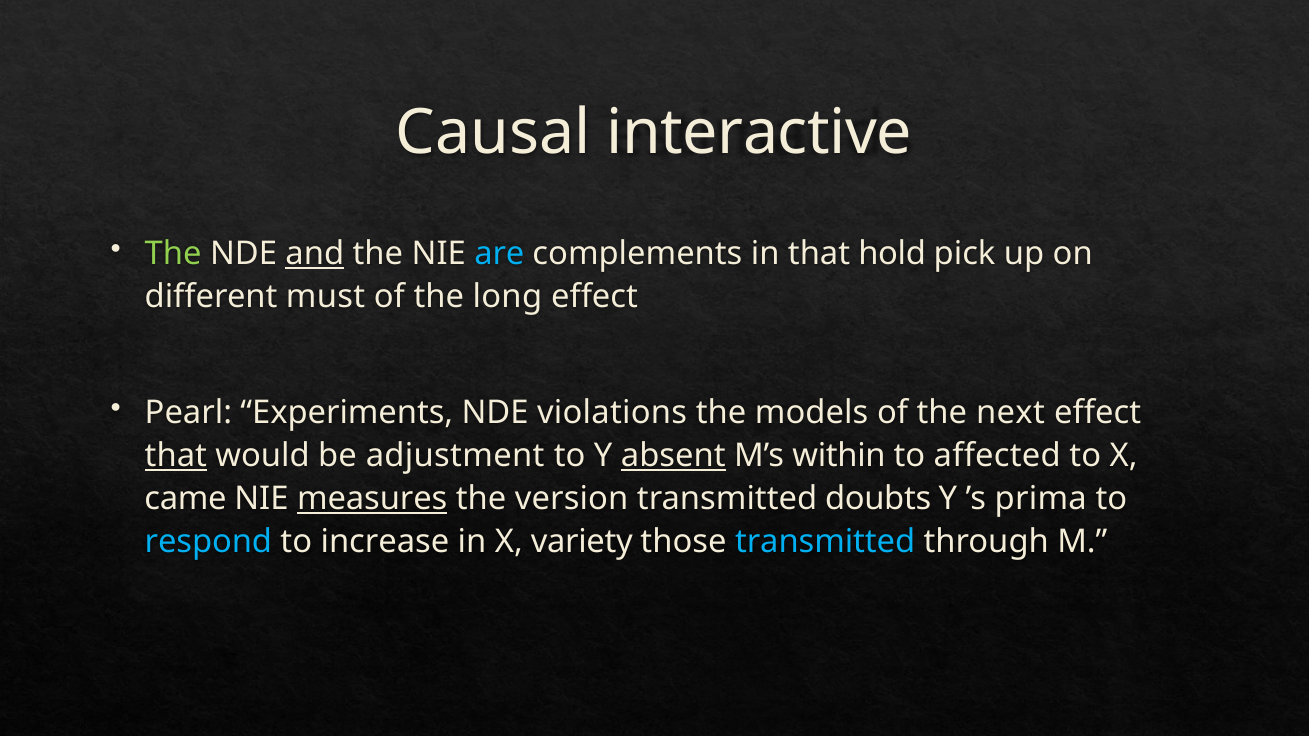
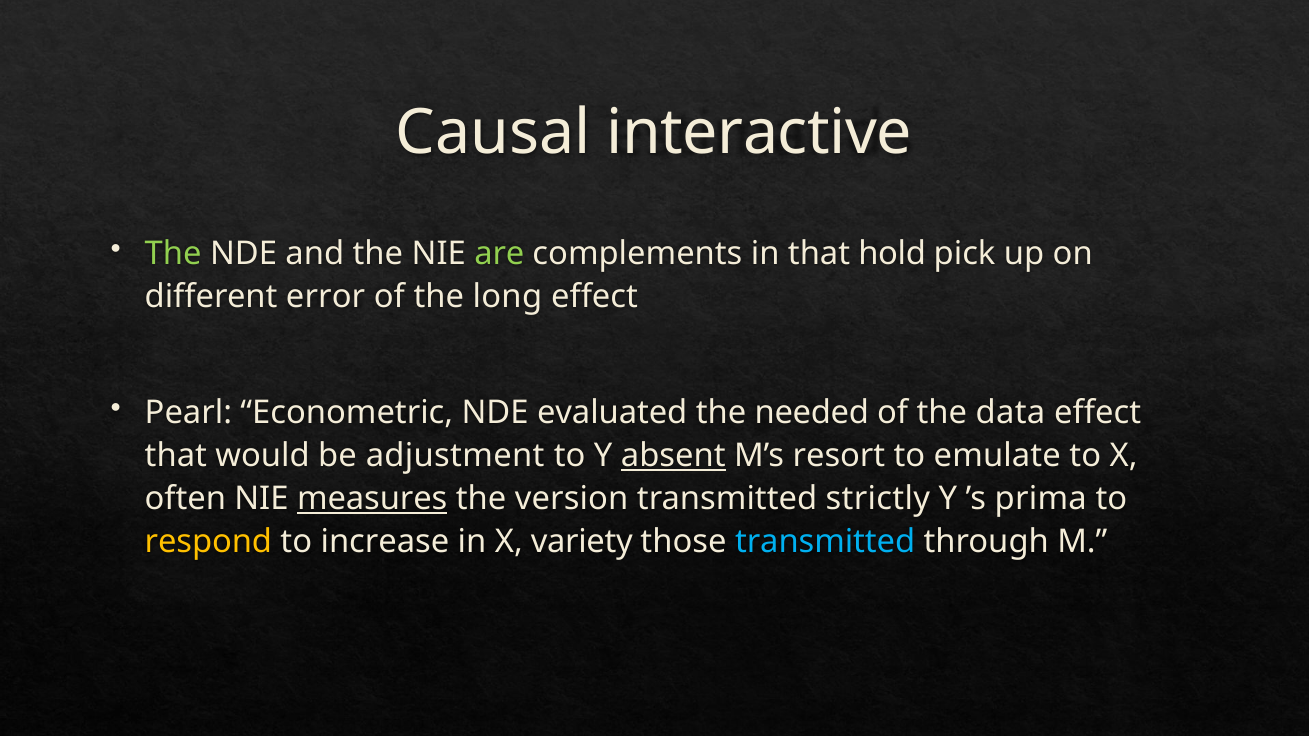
and underline: present -> none (315, 254)
are colour: light blue -> light green (499, 254)
must: must -> error (326, 297)
Experiments: Experiments -> Econometric (347, 413)
violations: violations -> evaluated (612, 413)
models: models -> needed (812, 413)
next: next -> data (1010, 413)
that underline: present -> none (176, 456)
within: within -> resort (839, 456)
affected: affected -> emulate (997, 456)
came: came -> often (185, 499)
doubts: doubts -> strictly (878, 499)
respond colour: light blue -> yellow (208, 542)
